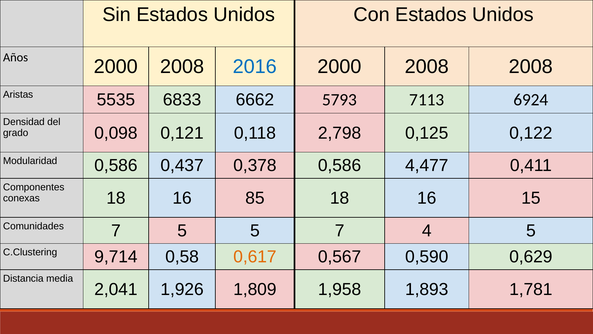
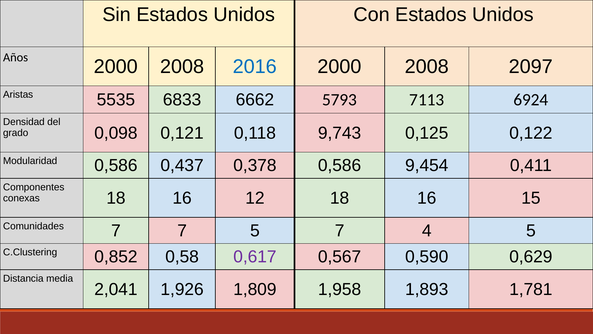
2008 2008: 2008 -> 2097 (531, 67)
2,798: 2,798 -> 9,743 (340, 133)
4,477: 4,477 -> 9,454 (427, 165)
85: 85 -> 12 (255, 198)
7 5: 5 -> 7 (182, 230)
9,714: 9,714 -> 0,852 (116, 257)
0,617 colour: orange -> purple (255, 257)
